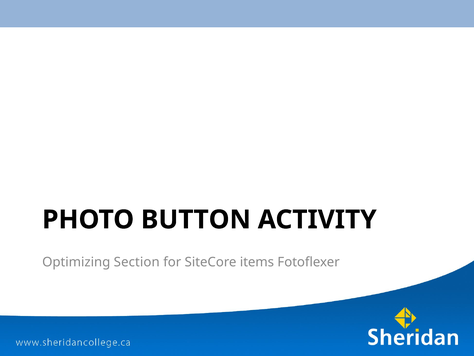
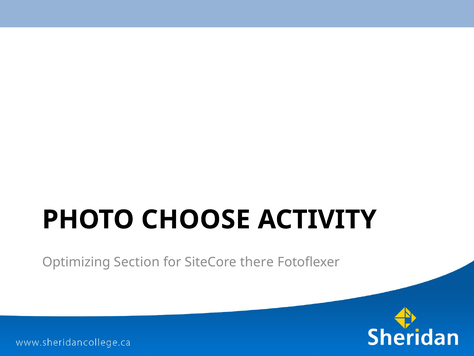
BUTTON: BUTTON -> CHOOSE (196, 219)
items: items -> there (257, 262)
